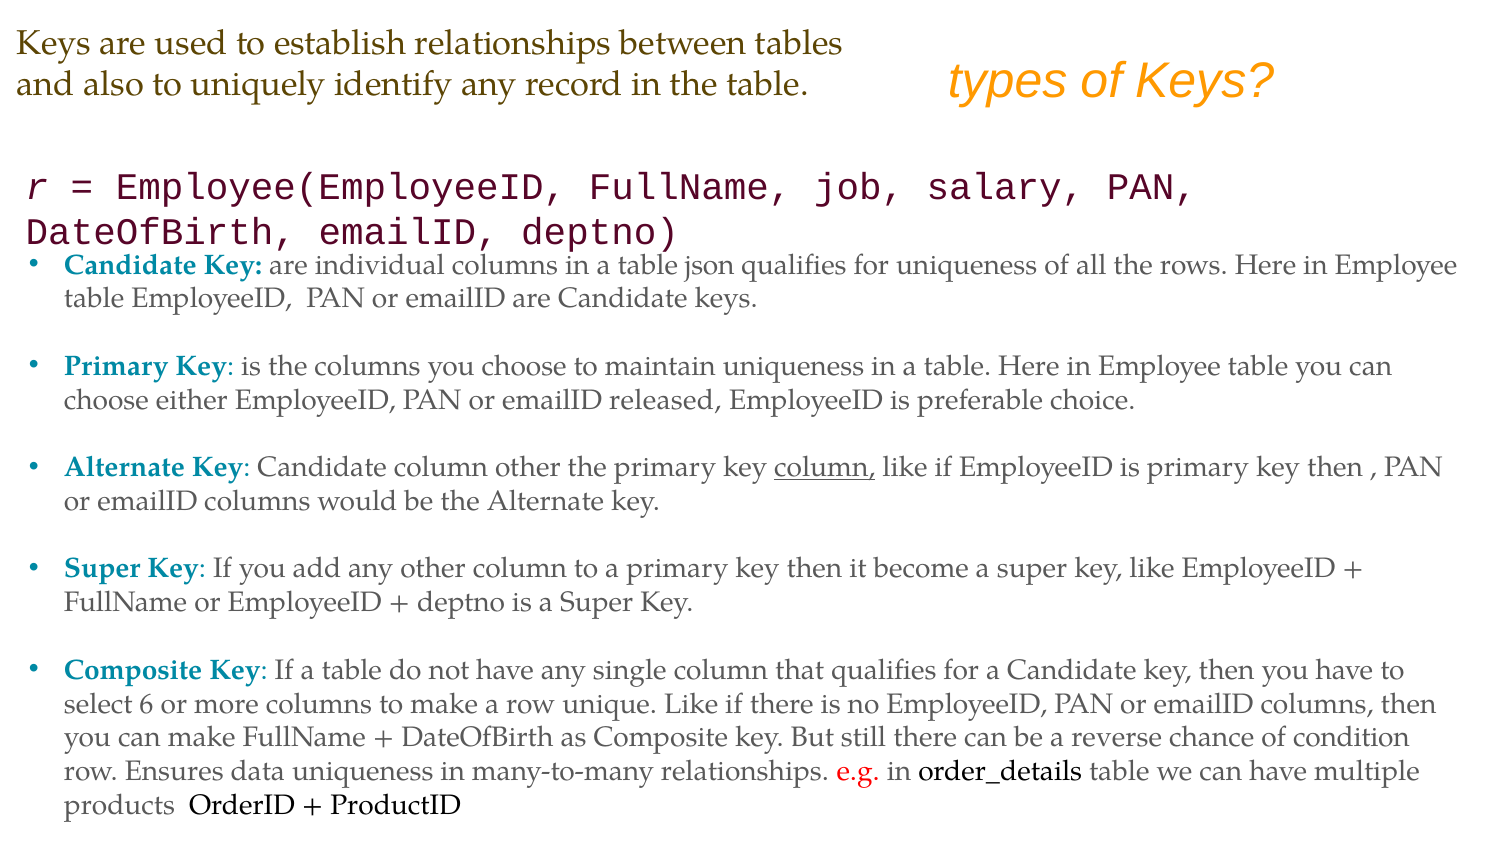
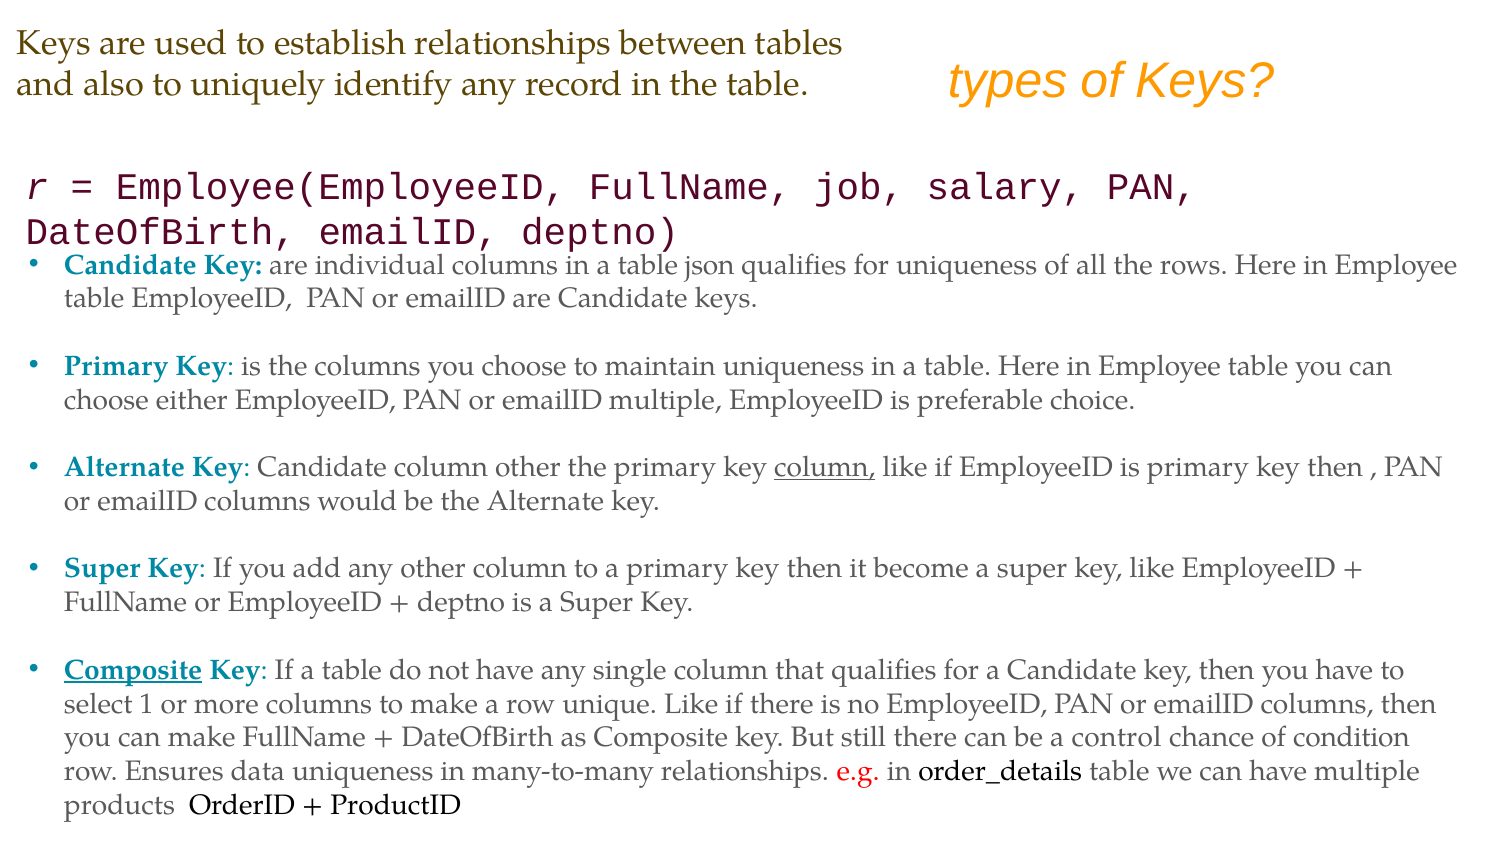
emailID released: released -> multiple (665, 400)
Composite underline: none -> present (133, 670)
6: 6 -> 1 (147, 704)
reverse: reverse -> control (1117, 738)
